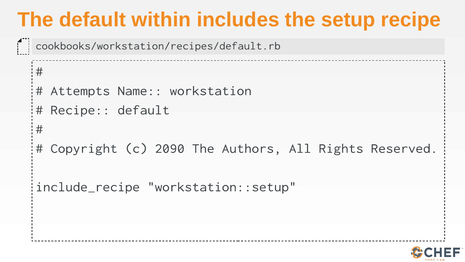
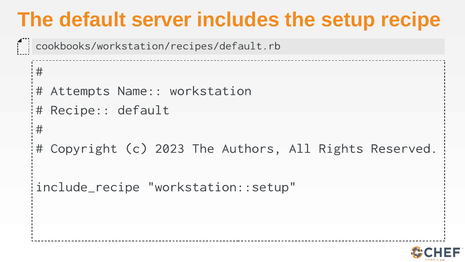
within: within -> server (161, 20)
2090: 2090 -> 2023 (170, 148)
